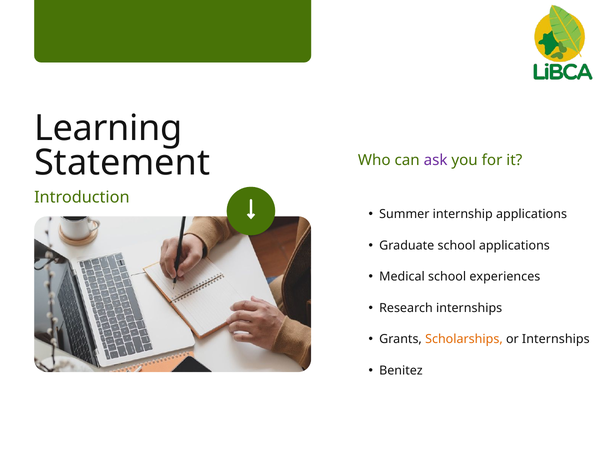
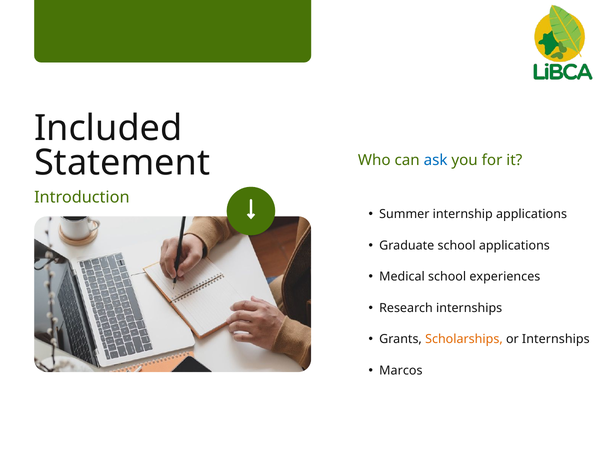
Learning: Learning -> Included (108, 128)
ask colour: purple -> blue (436, 160)
Benitez: Benitez -> Marcos (401, 371)
